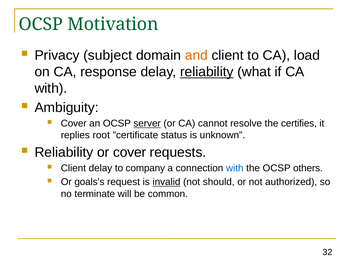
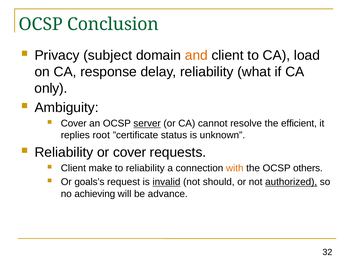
Motivation: Motivation -> Conclusion (113, 24)
reliability underline: present -> none (207, 72)
with: with -> only (51, 89)
certifies: certifies -> efficient (299, 124)
Client delay: delay -> make (100, 169)
to company: company -> reliability (145, 169)
with colour: blue -> orange (235, 169)
authorized underline: none -> present (291, 182)
terminate: terminate -> achieving (95, 194)
common: common -> advance (168, 194)
